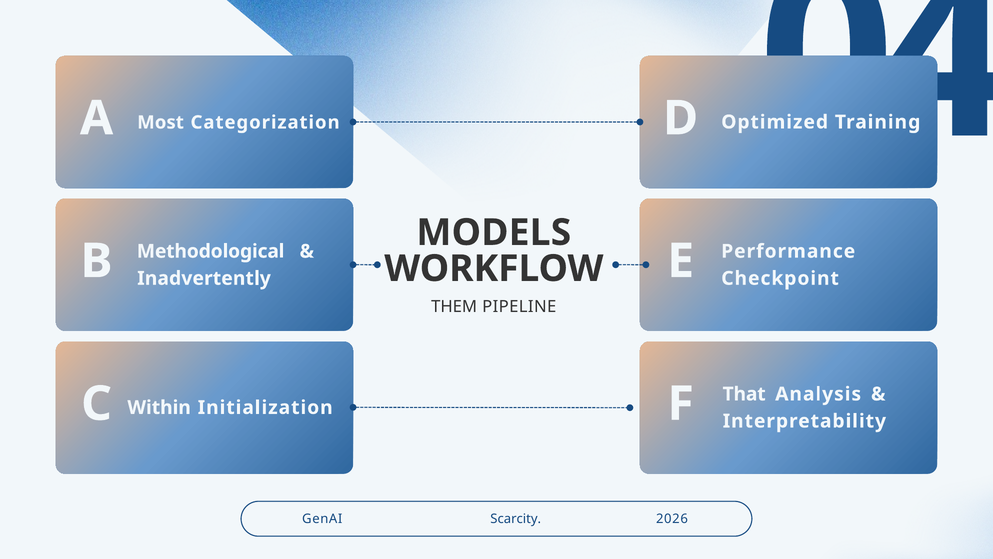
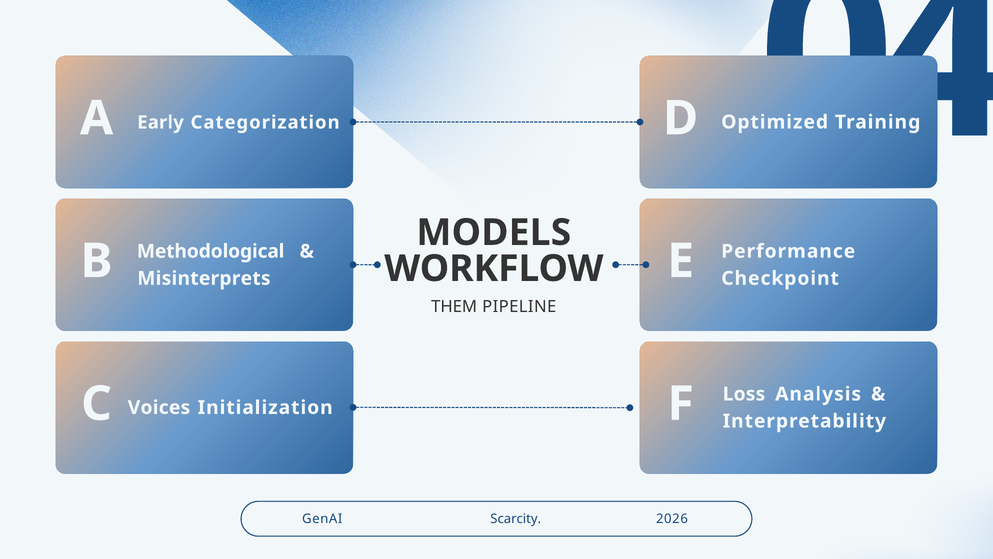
Most: Most -> Early (160, 122)
Inadvertently: Inadvertently -> Misinterprets (204, 278)
That: That -> Loss (744, 394)
Within: Within -> Voices (159, 407)
